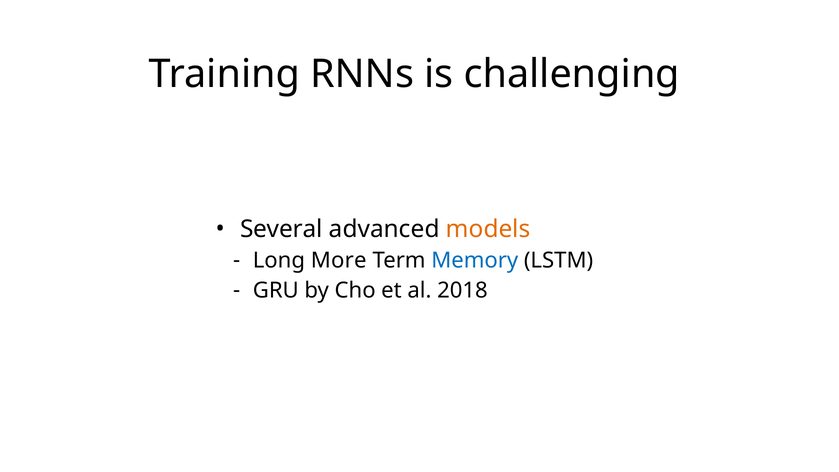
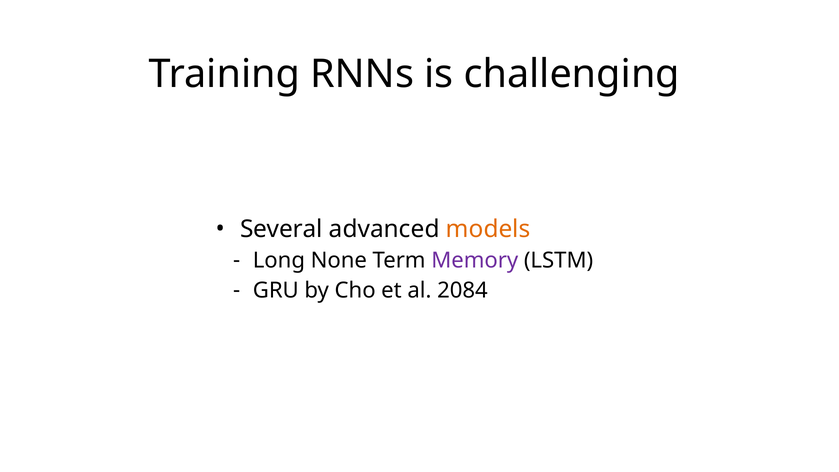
More: More -> None (339, 260)
Memory colour: blue -> purple (475, 260)
2018: 2018 -> 2084 (462, 290)
